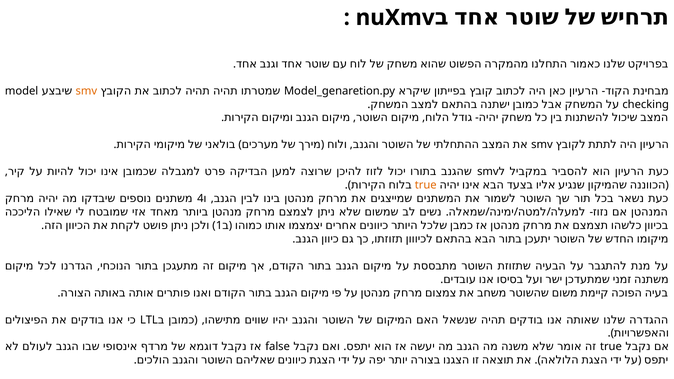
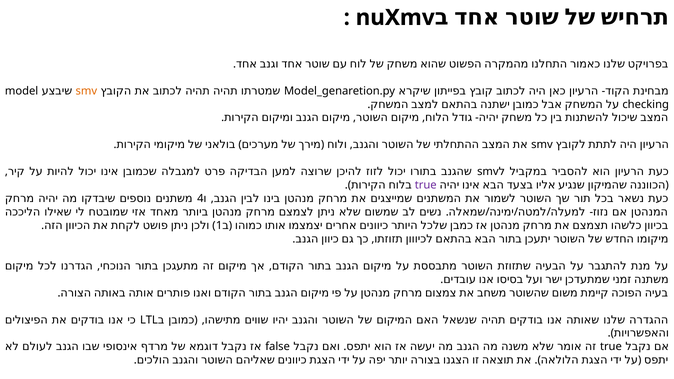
true colour: orange -> purple (426, 185)
